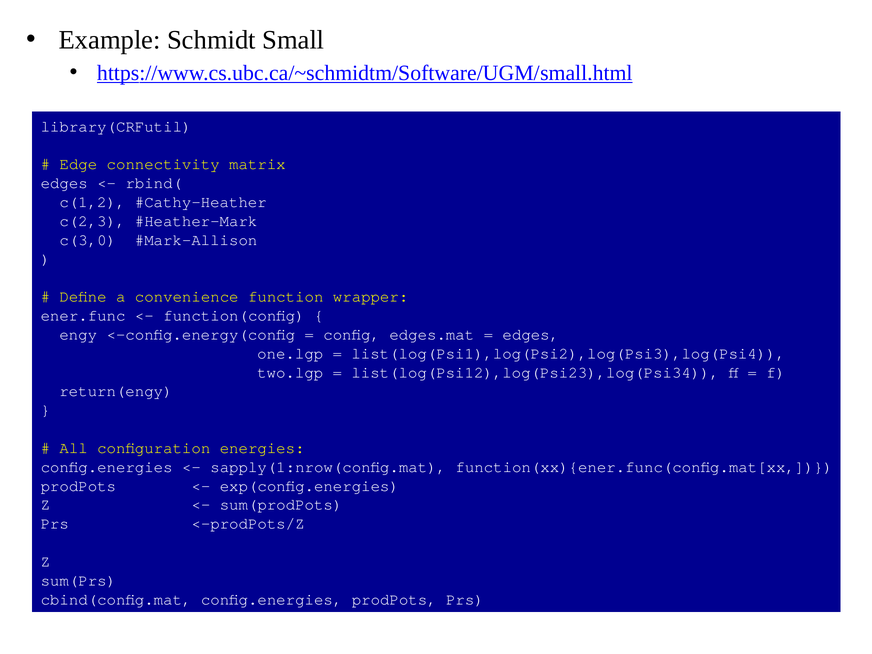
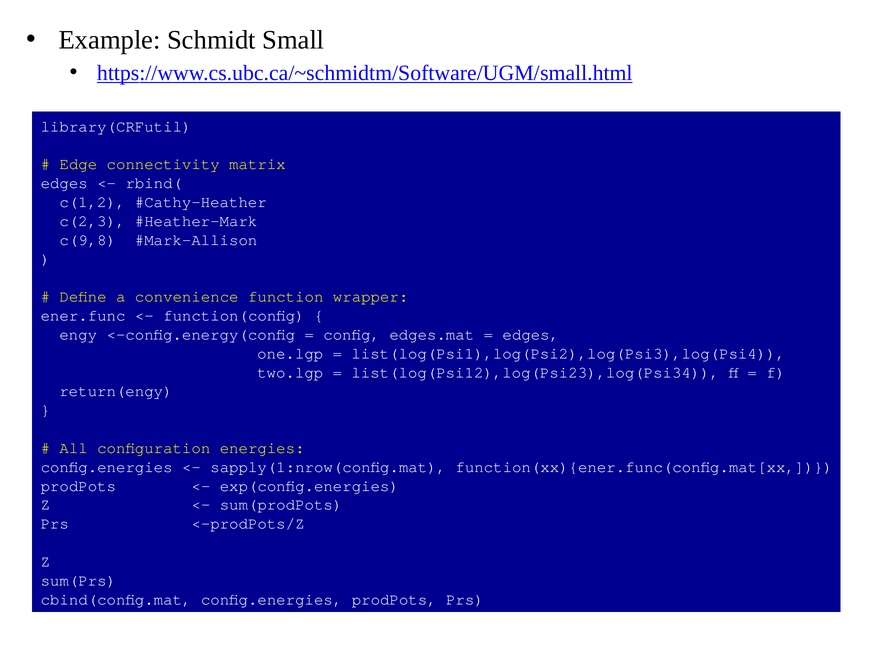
c(3,0: c(3,0 -> c(9,8 (88, 240)
